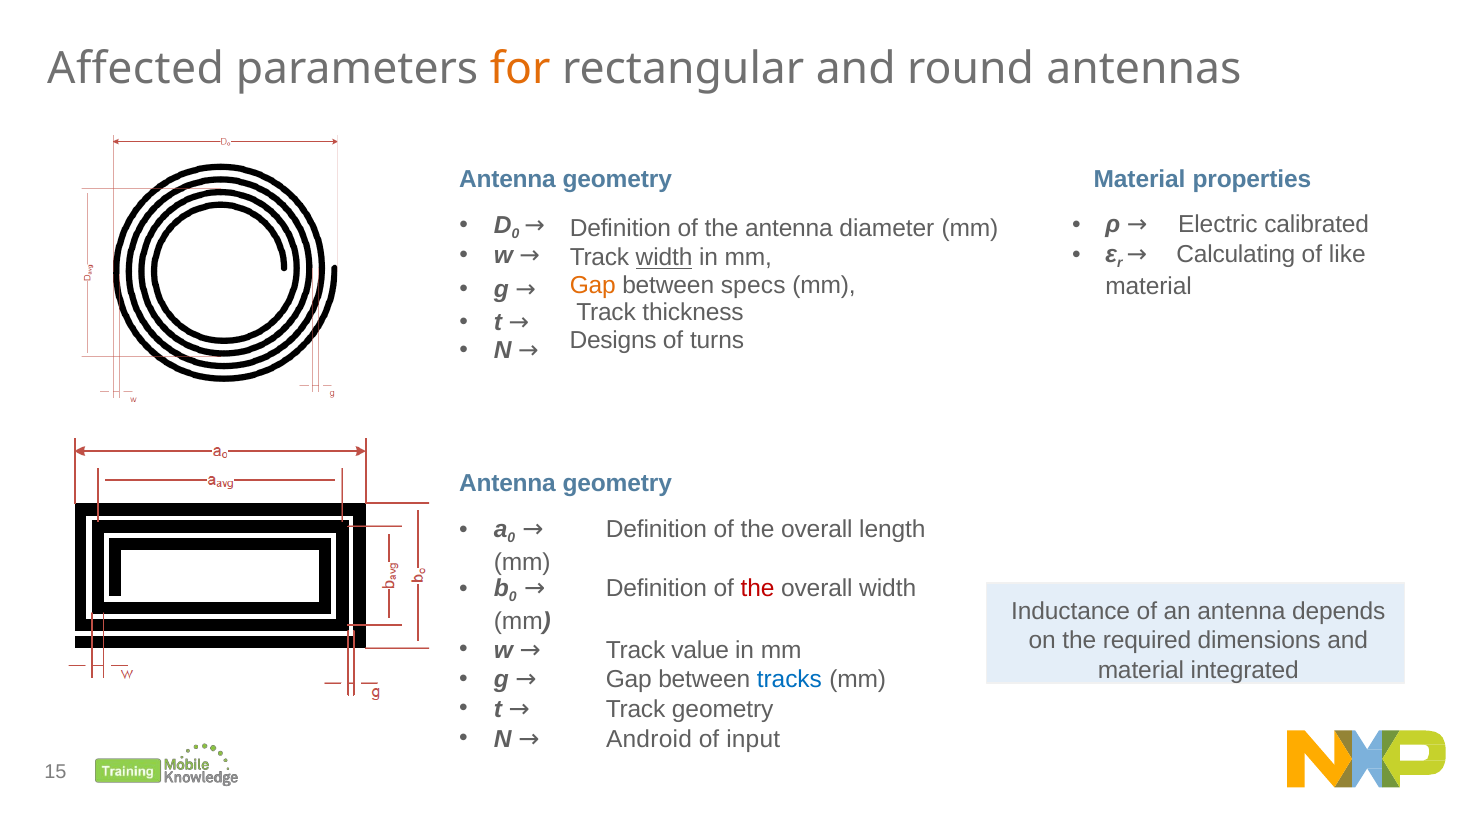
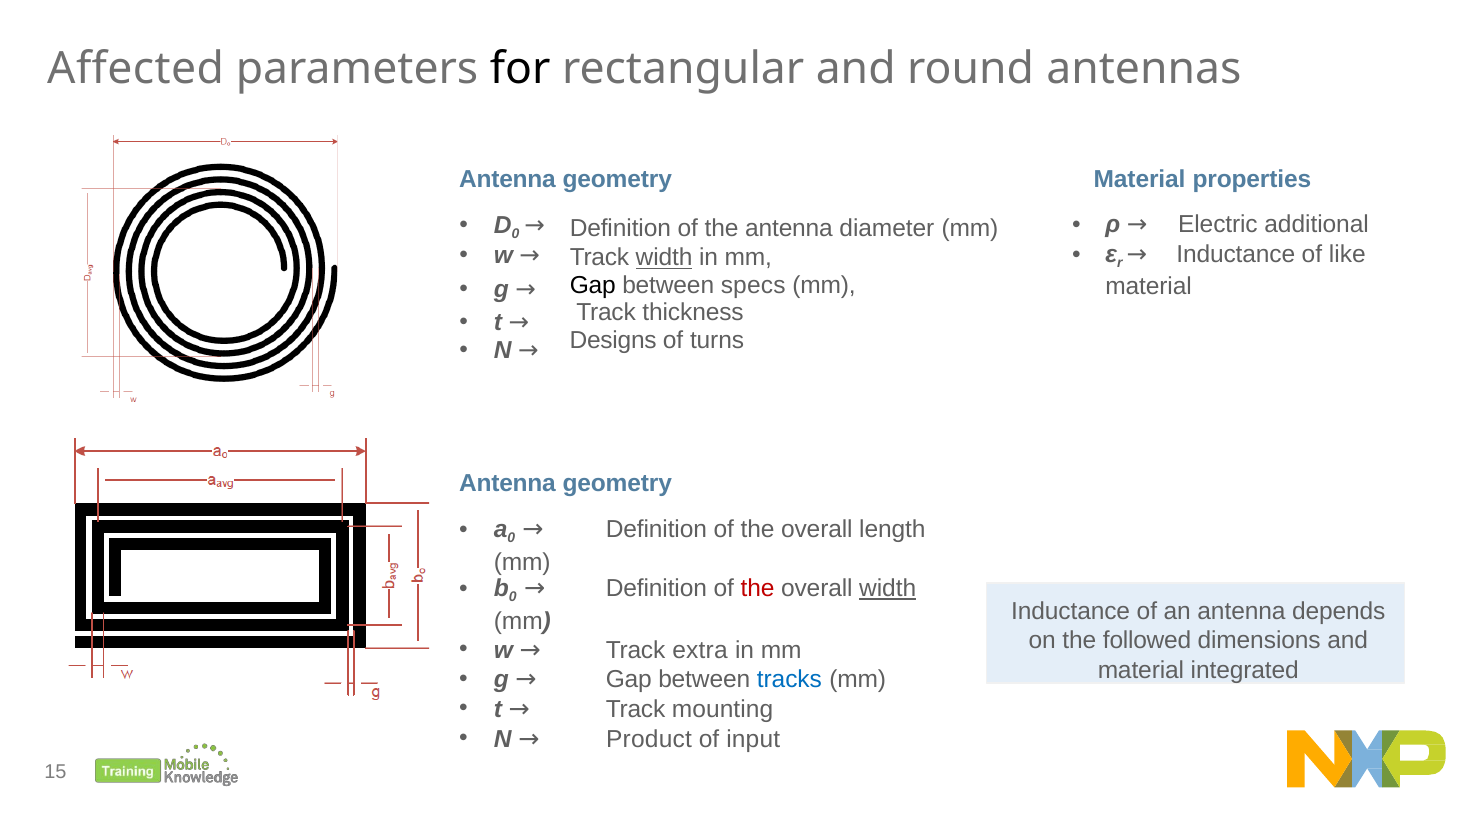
for colour: orange -> black (520, 69)
calibrated: calibrated -> additional (1317, 225)
Calculating: Calculating -> Inductance (1236, 254)
Gap colour: orange -> black (593, 285)
width underline: none -> present (888, 589)
required: required -> followed (1147, 641)
value: value -> extra (700, 651)
Track geometry: geometry -> mounting (723, 710)
Android: Android -> Product (649, 739)
